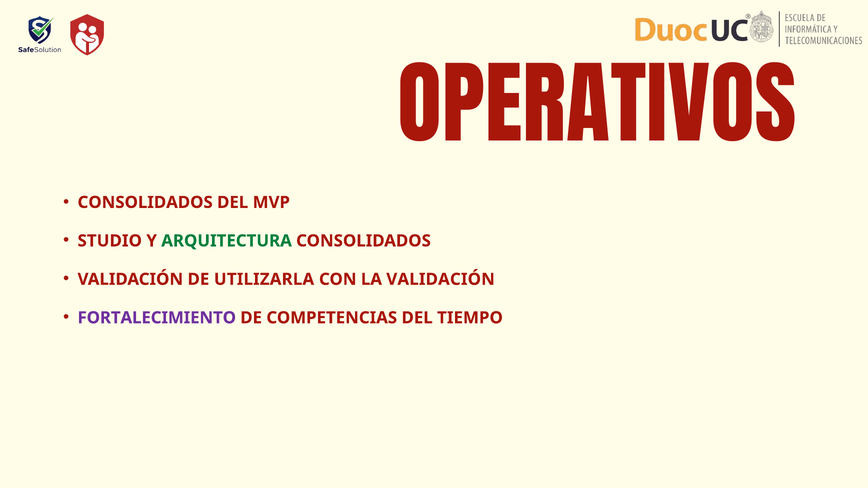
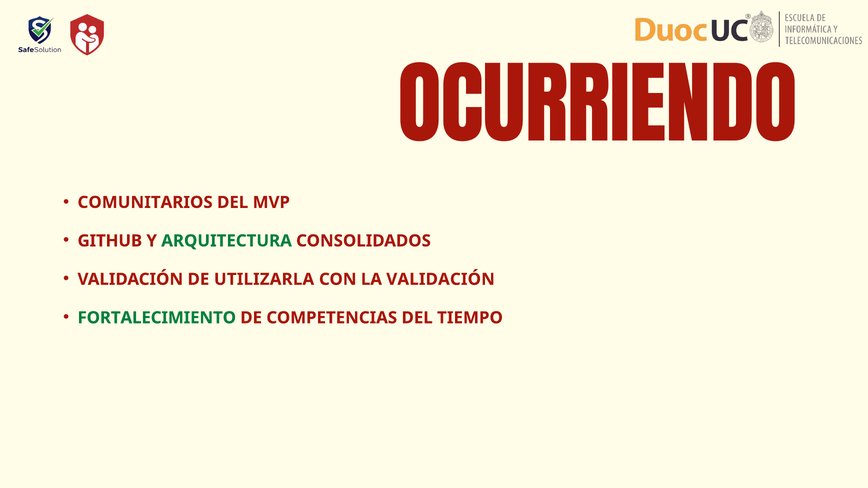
OPERATIVOS: OPERATIVOS -> OCURRIENDO (598, 111)
CONSOLIDADOS: CONSOLIDADOS -> COMUNITARIOS (145, 202)
STUDIO: STUDIO -> GITHUB (110, 241)
FORTALECIMIENTO colour: purple -> green (157, 318)
